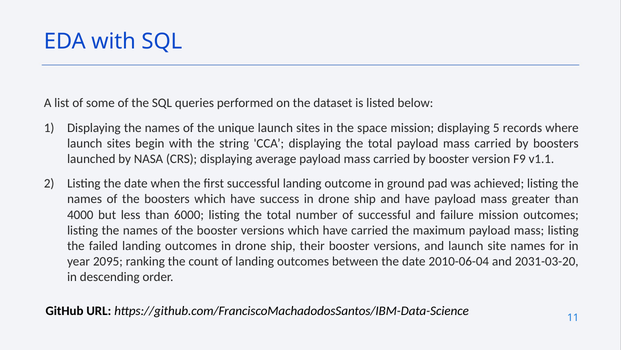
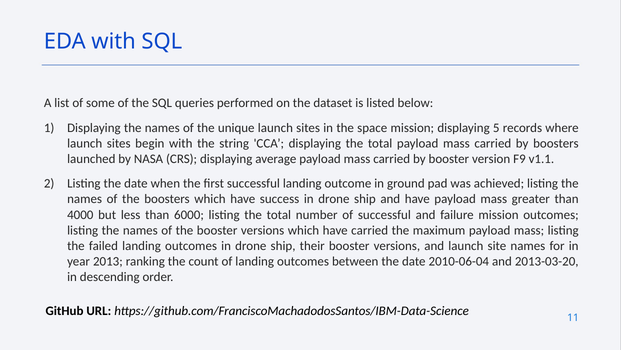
2095: 2095 -> 2013 (108, 261)
2031-03-20: 2031-03-20 -> 2013-03-20 (547, 261)
